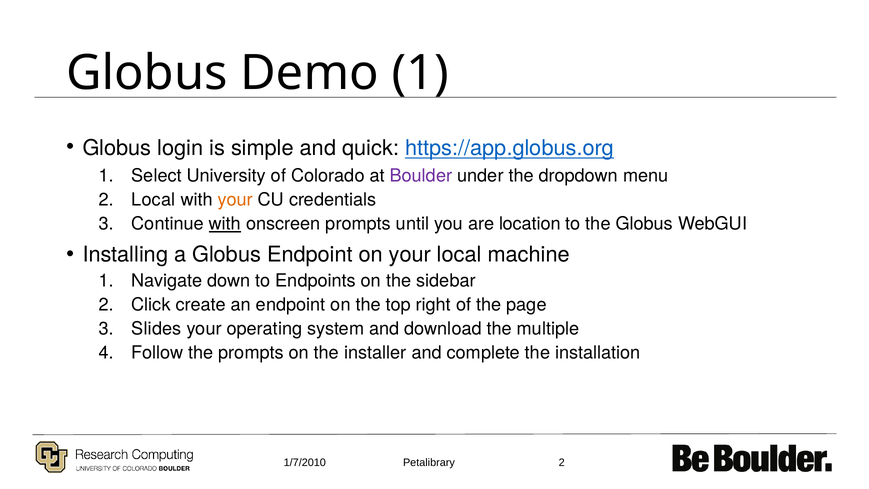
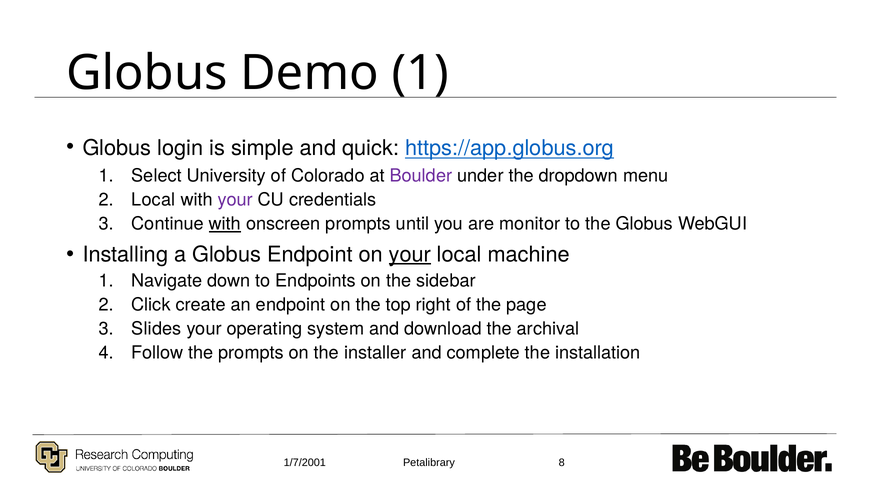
your colour: orange -> purple (235, 200)
location: location -> monitor (530, 224)
your underline: none -> present (410, 254)
multiple: multiple -> archival (548, 329)
1/7/2010: 1/7/2010 -> 1/7/2001 (305, 462)
Petalibrary 2: 2 -> 8 (562, 462)
